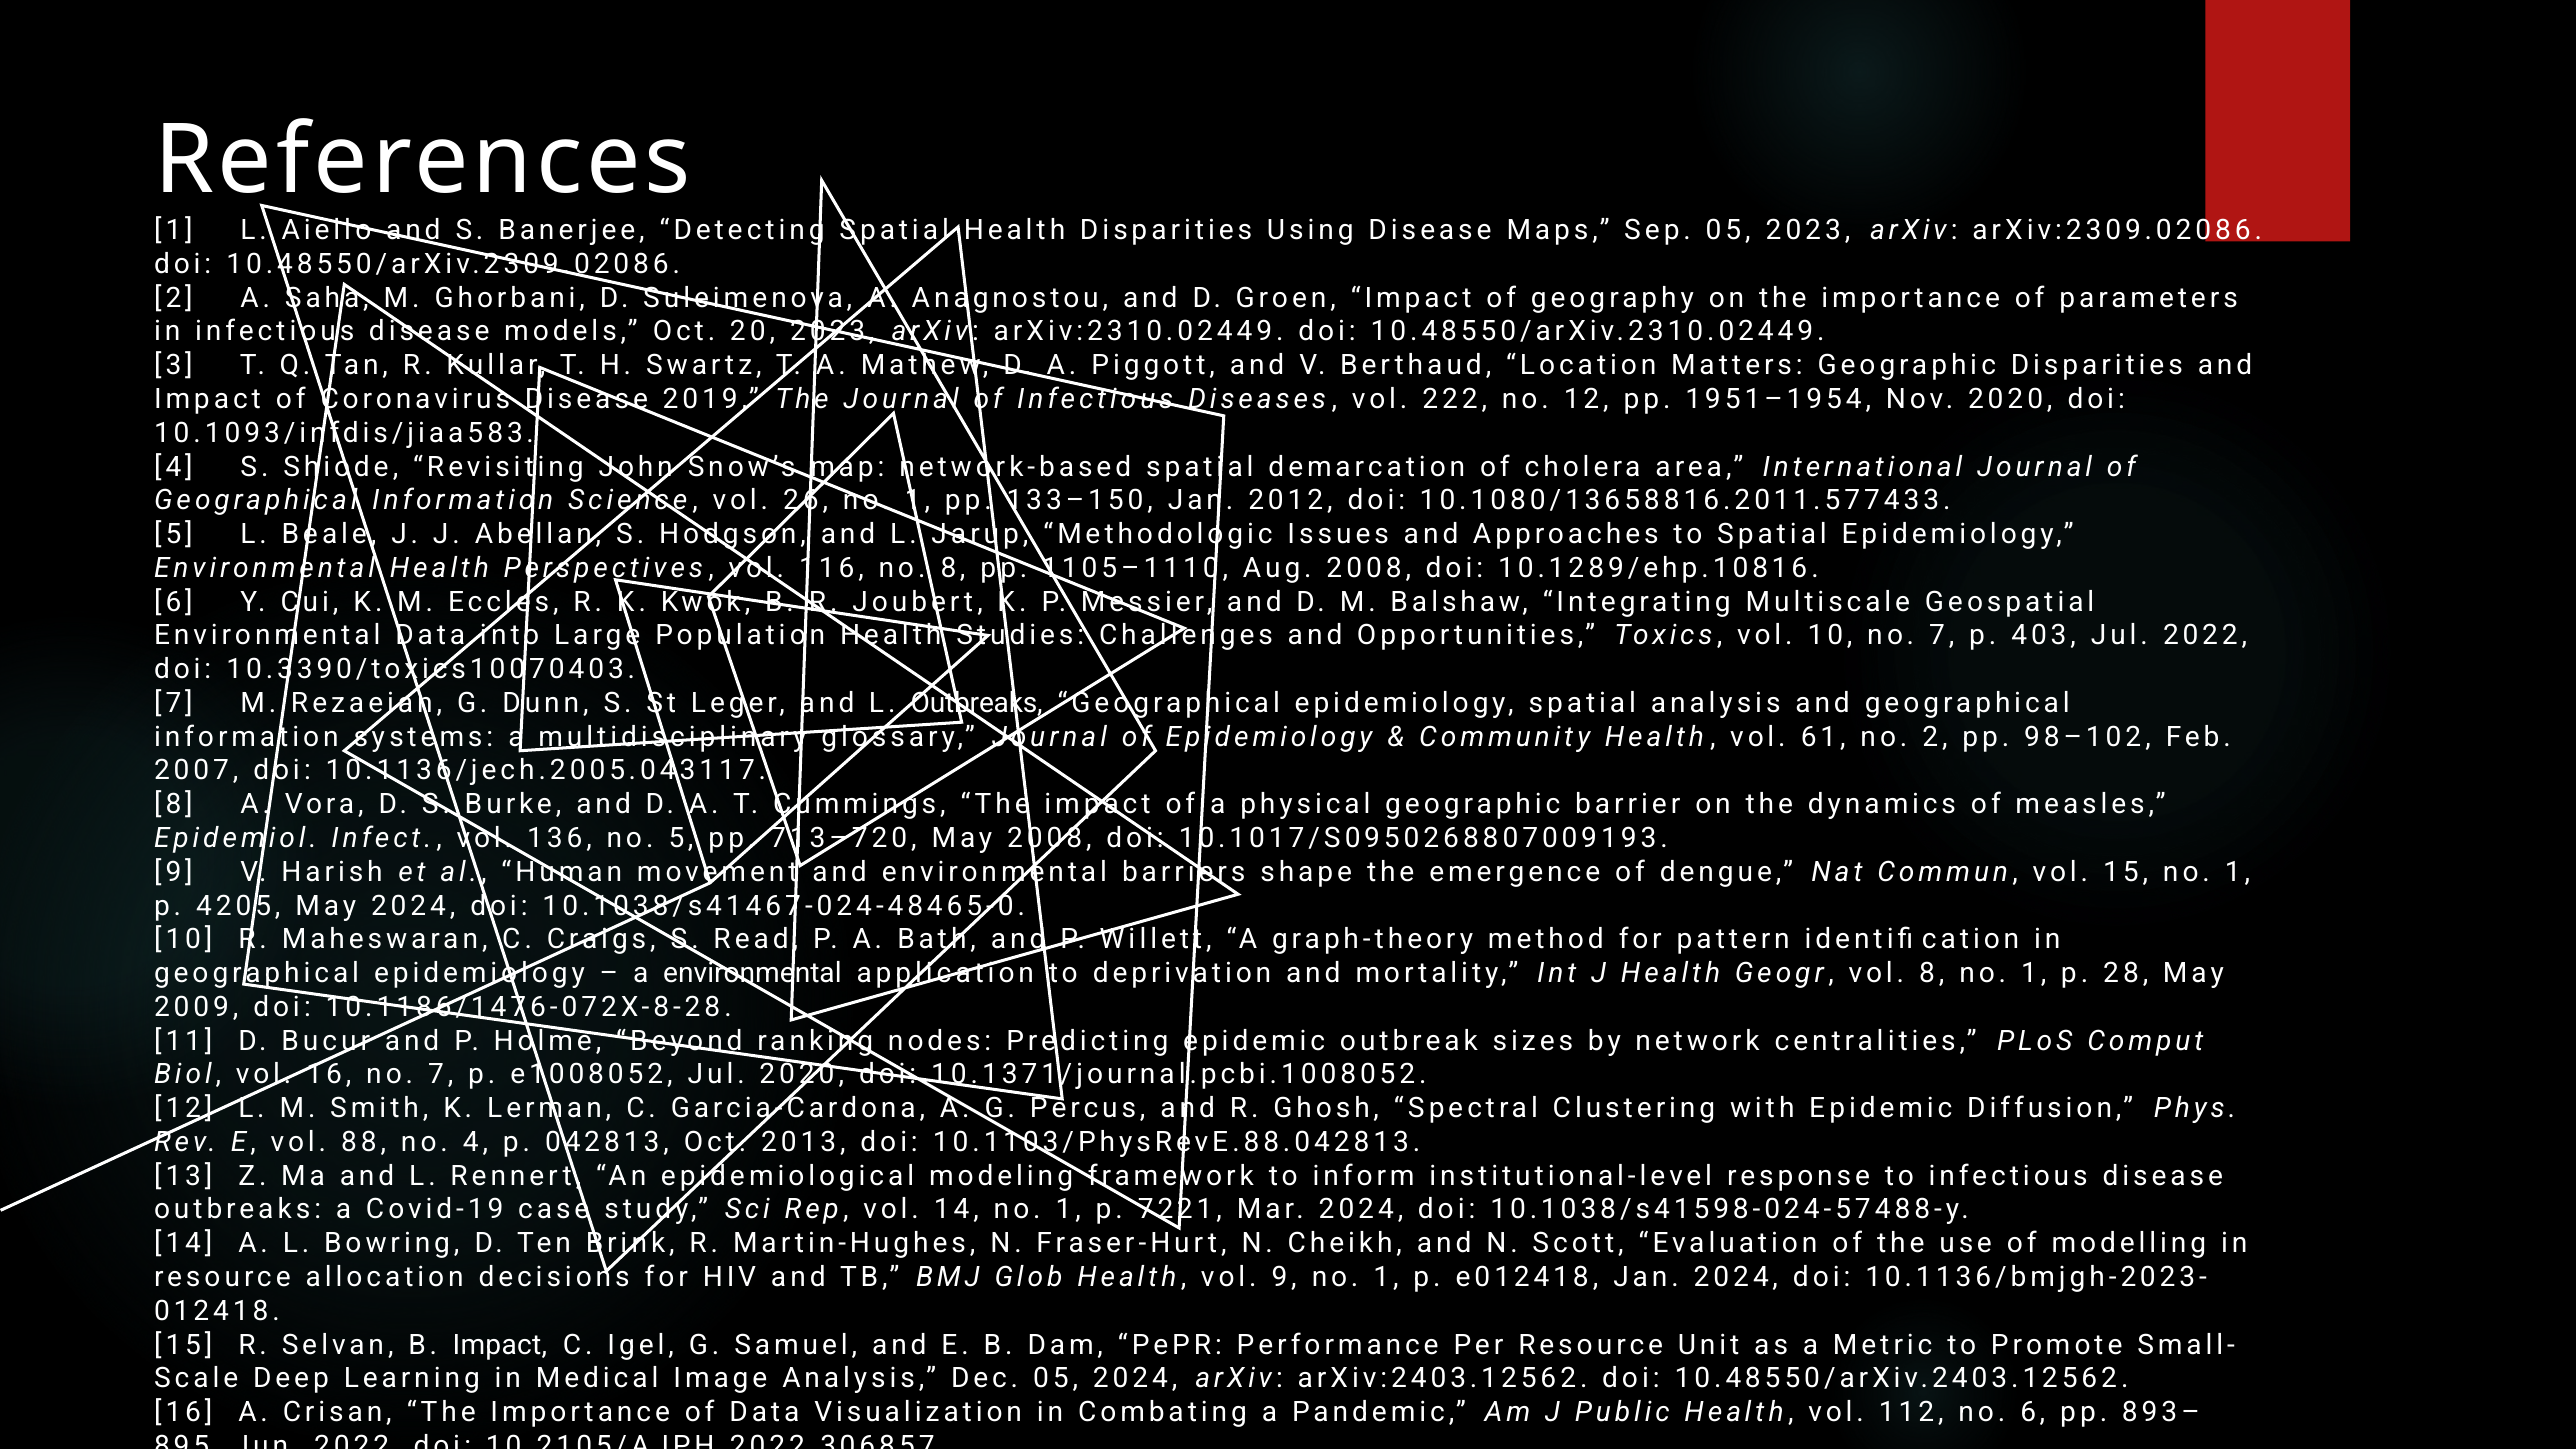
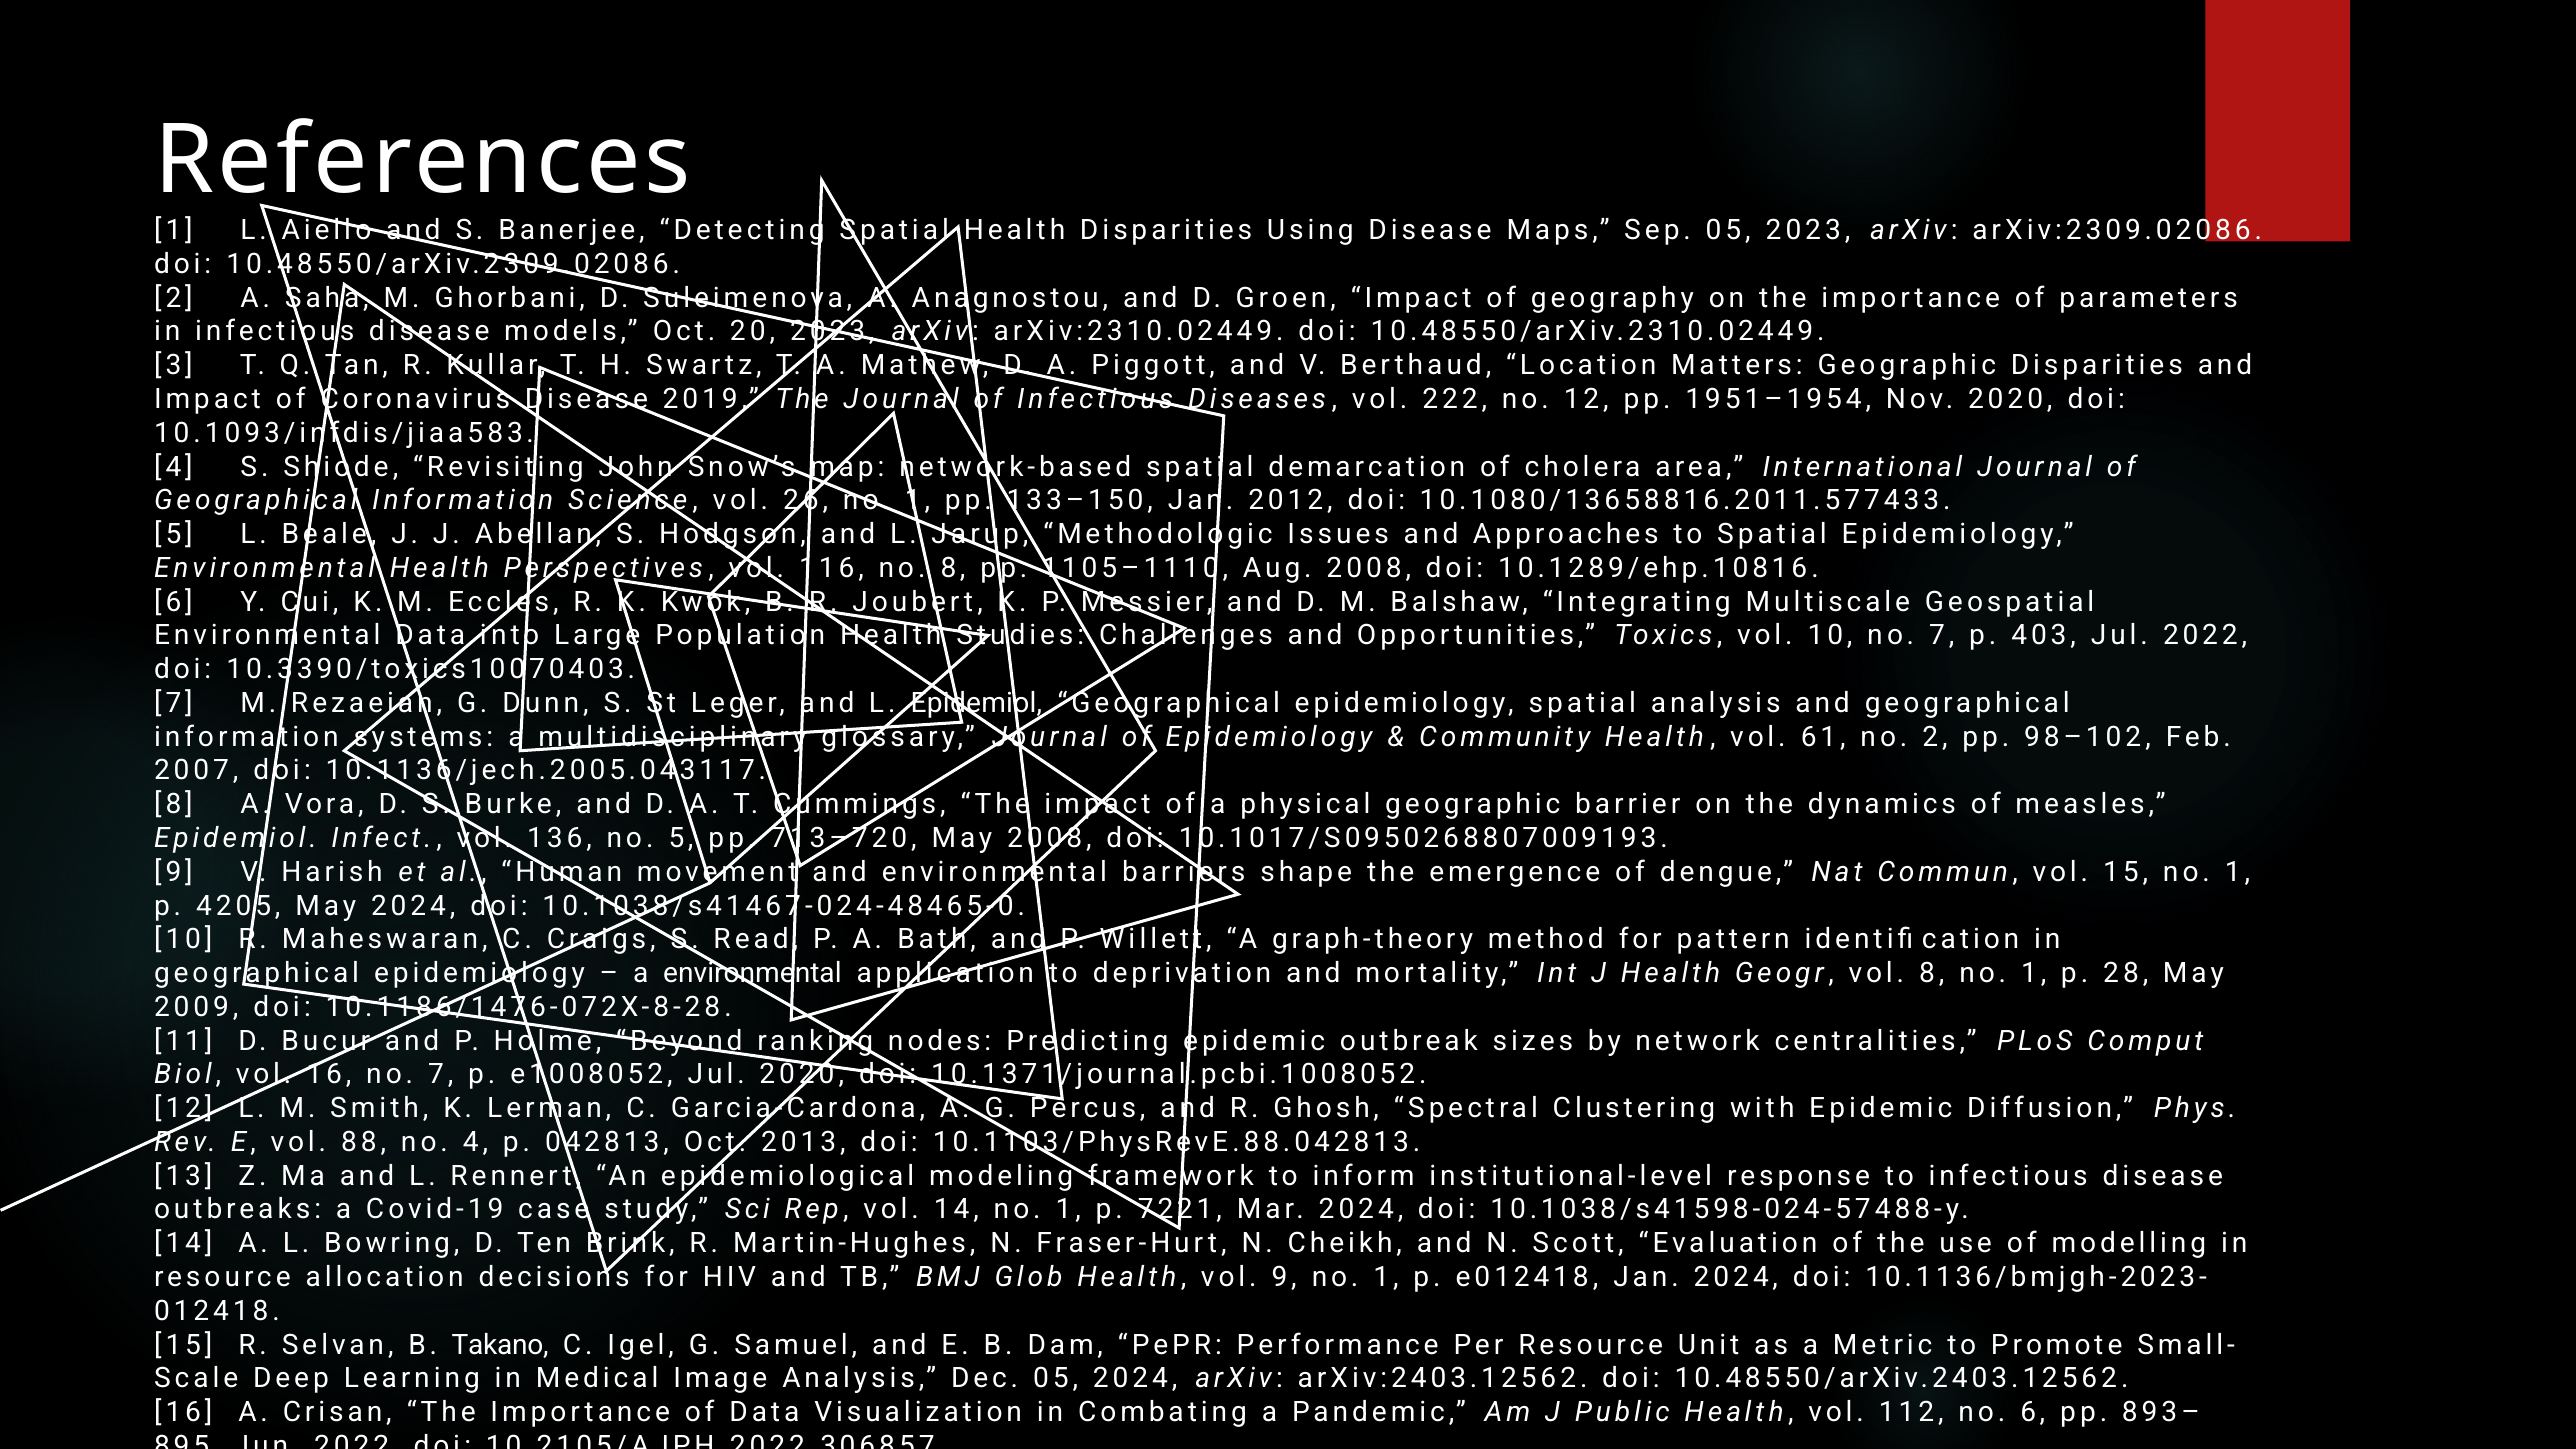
L Outbreaks: Outbreaks -> Epidemiol (976, 703)
B Impact: Impact -> Takano (500, 1345)
